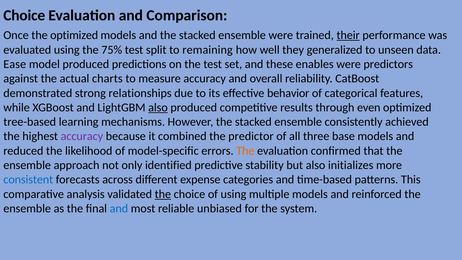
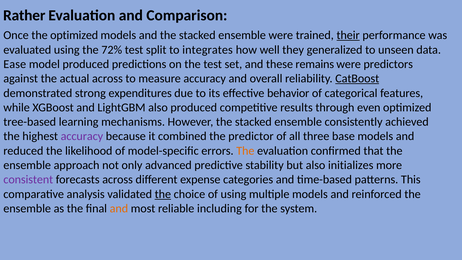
Choice: Choice -> Rather (24, 15)
75%: 75% -> 72% (112, 50)
remaining: remaining -> integrates (208, 50)
enables: enables -> remains (315, 64)
actual charts: charts -> across (107, 79)
CatBoost underline: none -> present (357, 79)
relationships: relationships -> expenditures (140, 93)
also underline: present -> none (158, 107)
identified: identified -> advanced (168, 165)
consistent colour: blue -> purple (28, 180)
and colour: blue -> orange (119, 208)
unbiased: unbiased -> including (219, 208)
